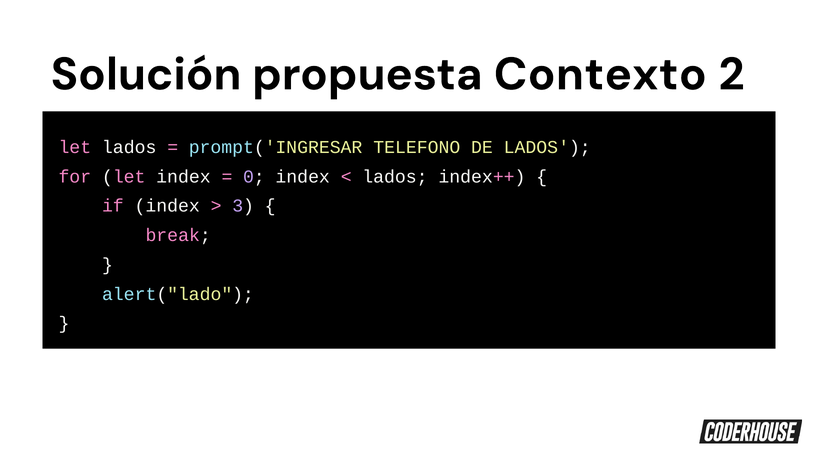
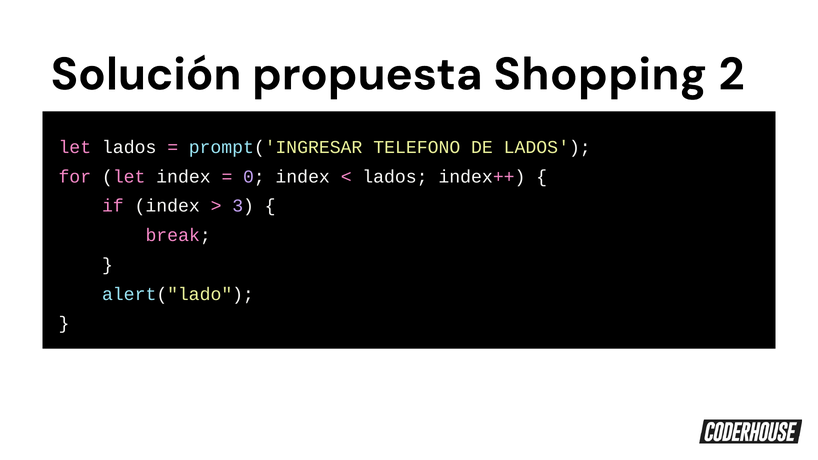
Contexto: Contexto -> Shopping (600, 74)
